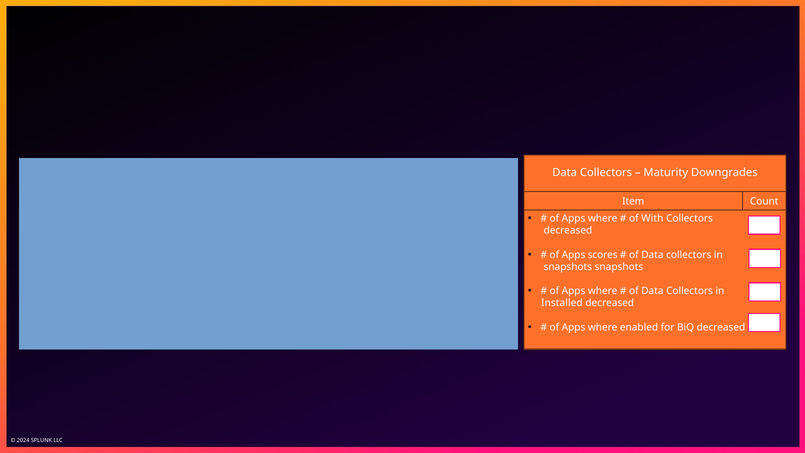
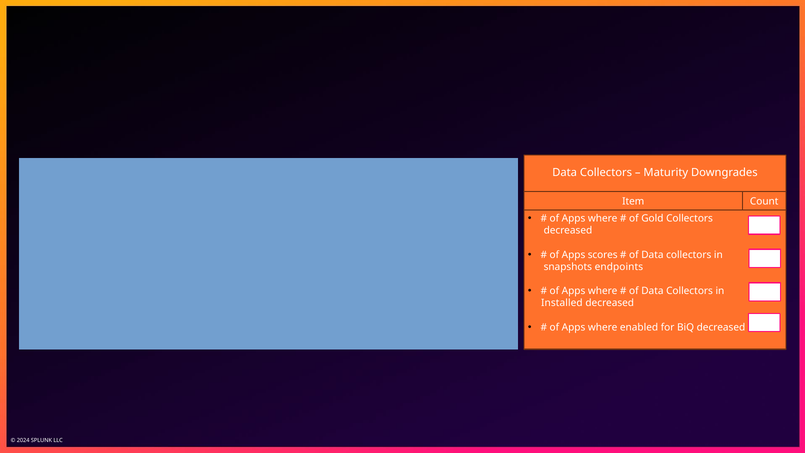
With: With -> Gold (652, 218)
snapshots snapshots: snapshots -> endpoints (619, 267)
